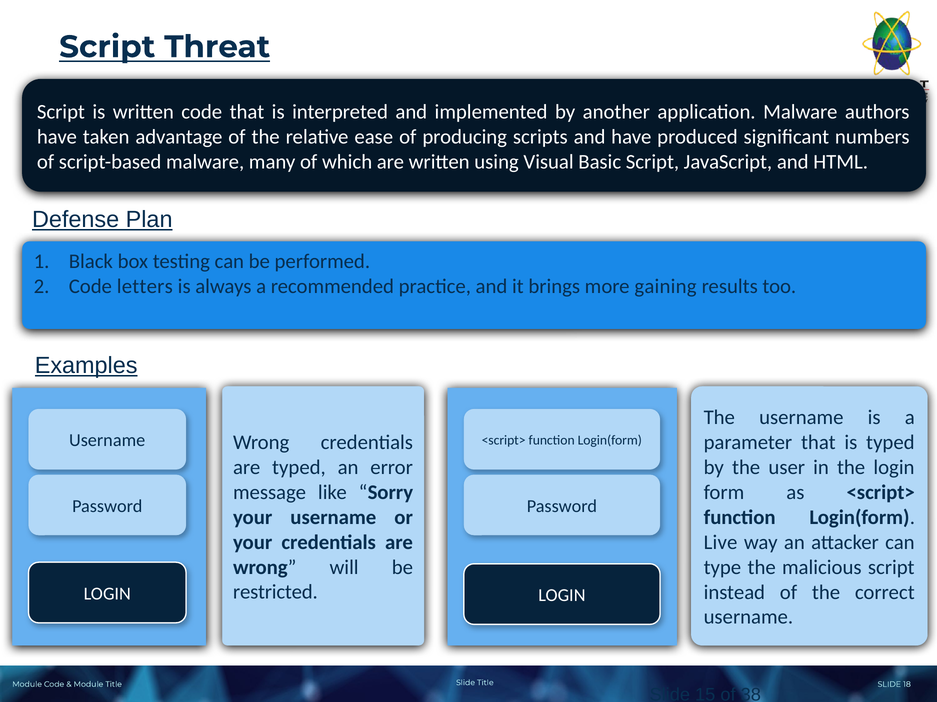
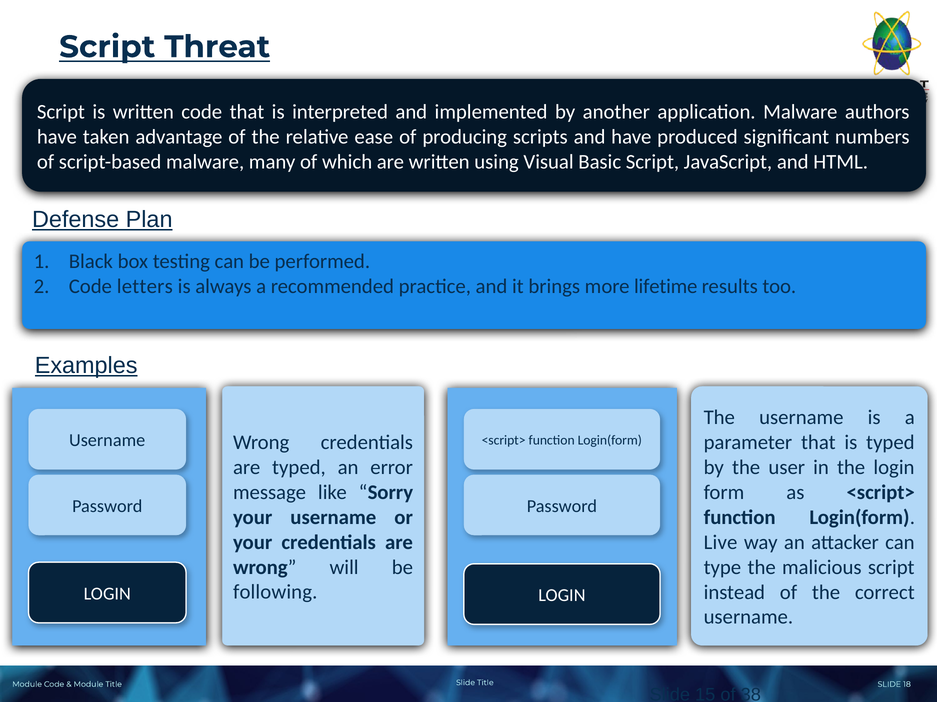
gaining: gaining -> lifetime (666, 287)
restricted: restricted -> following (275, 593)
